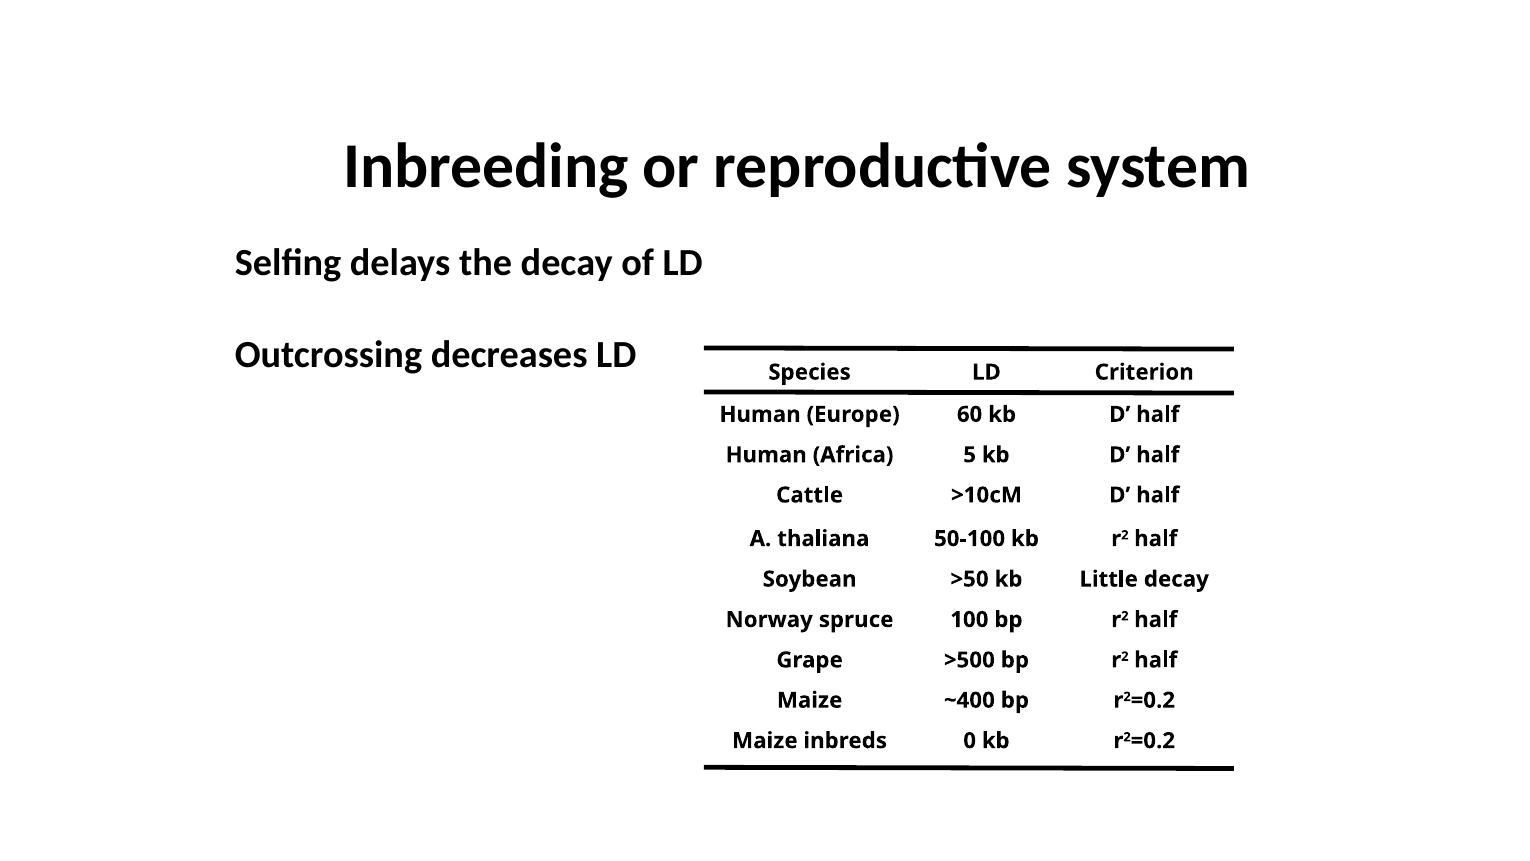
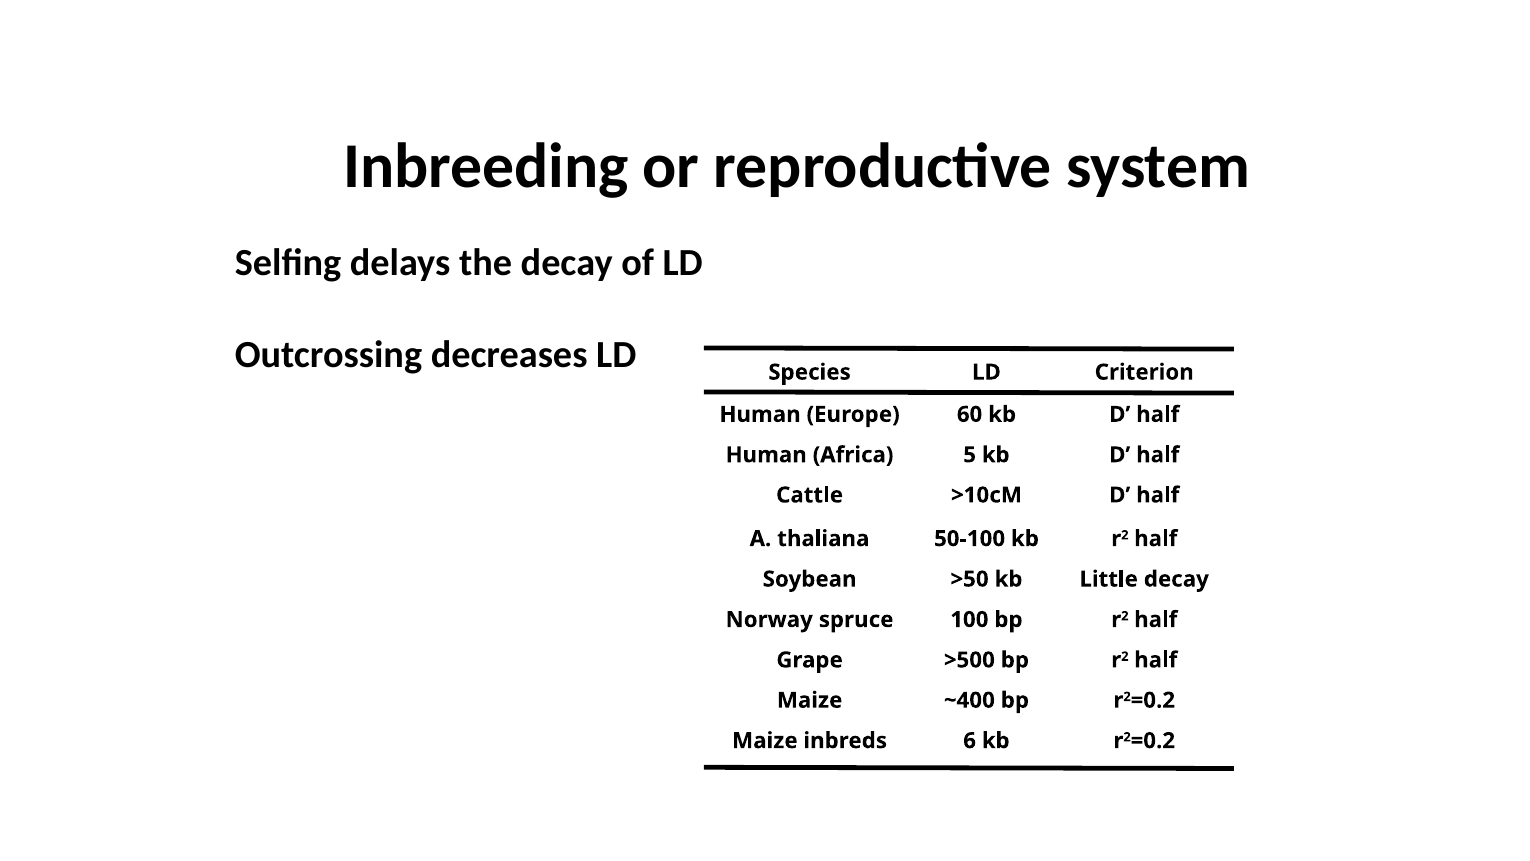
0: 0 -> 6 (970, 740)
